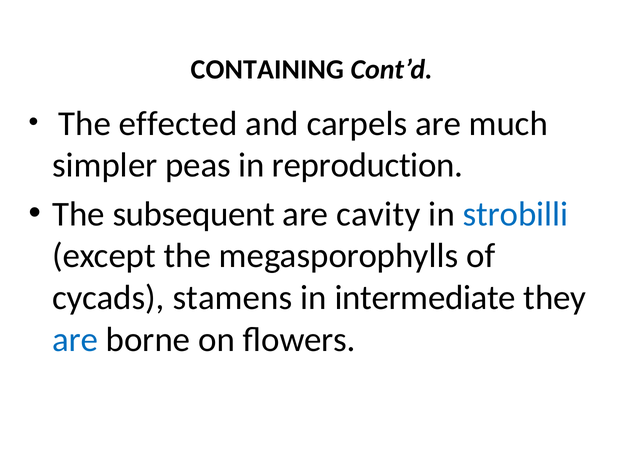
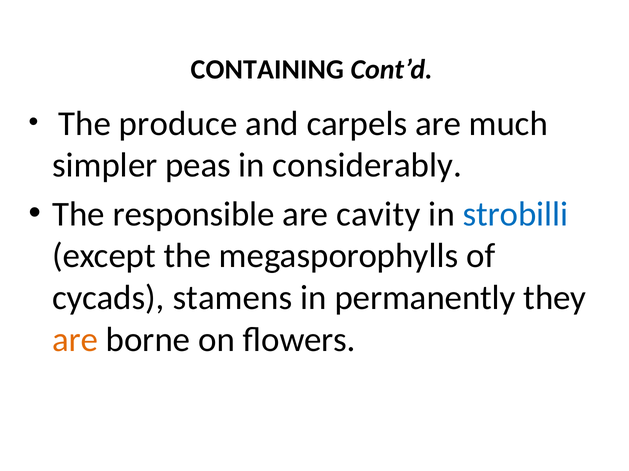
effected: effected -> produce (178, 124)
reproduction: reproduction -> considerably (367, 166)
subsequent: subsequent -> responsible (194, 214)
intermediate: intermediate -> permanently (425, 298)
are colour: blue -> orange (75, 340)
